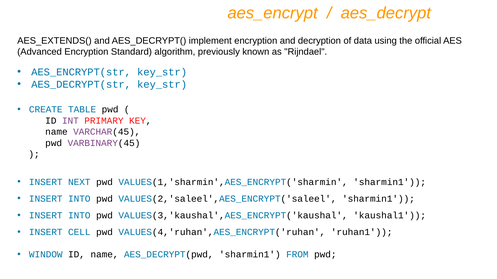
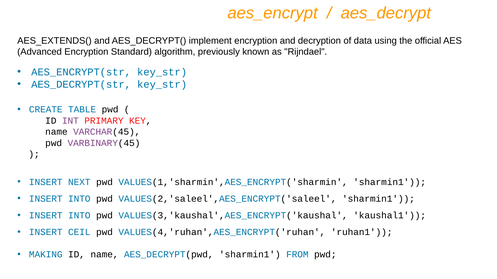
CELL: CELL -> CEIL (79, 233)
WINDOW: WINDOW -> MAKING (46, 255)
